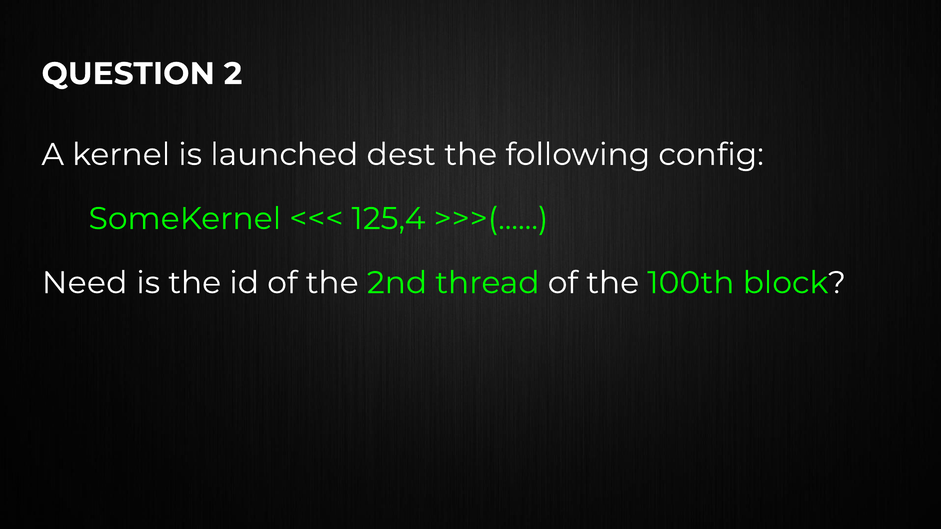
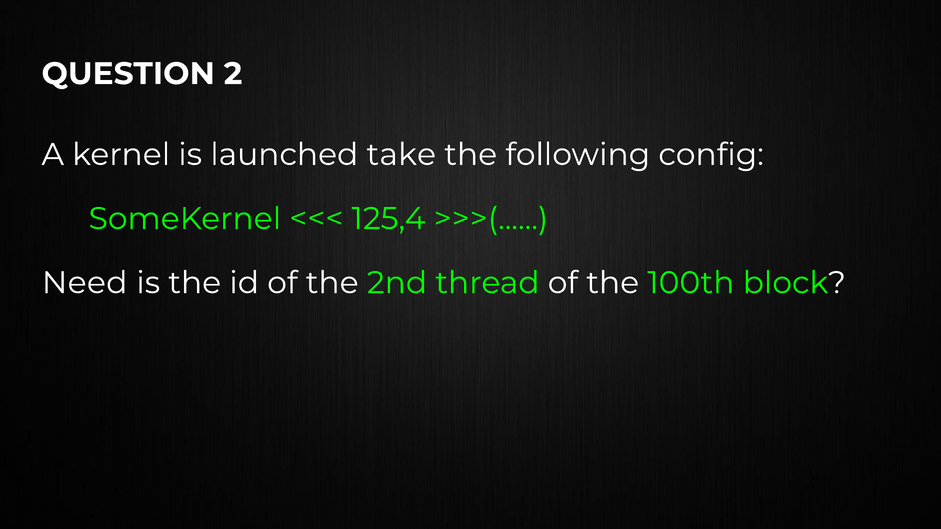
dest: dest -> take (401, 155)
